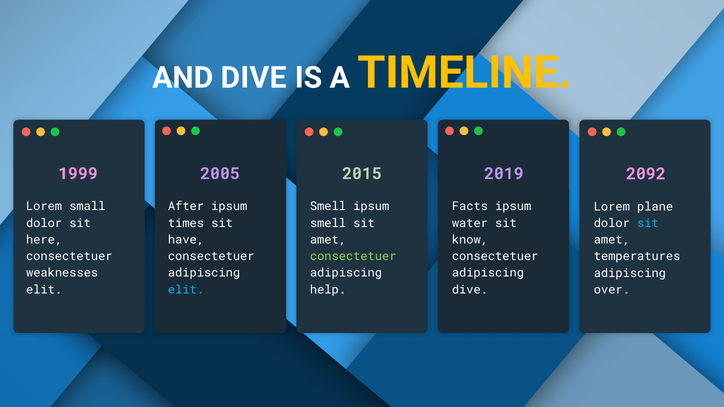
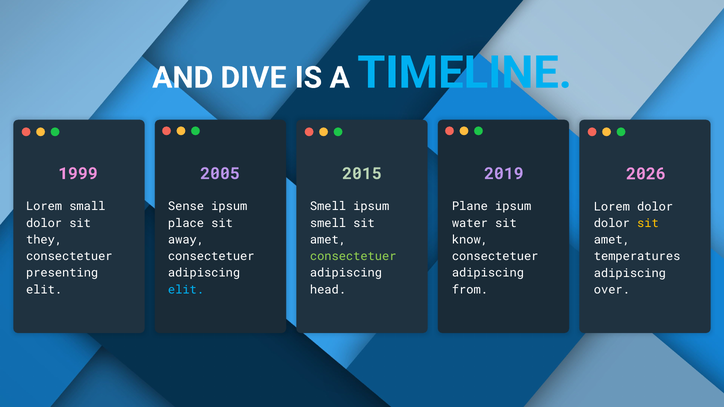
TIMELINE colour: yellow -> light blue (465, 73)
2092: 2092 -> 2026 (646, 174)
After: After -> Sense (186, 207)
Facts: Facts -> Plane (470, 207)
Lorem plane: plane -> dolor (655, 207)
times: times -> place (186, 223)
sit colour: light blue -> yellow (648, 223)
here: here -> they (44, 240)
have: have -> away (186, 240)
weaknesses: weaknesses -> presenting (62, 273)
help: help -> head (328, 290)
dive: dive -> from (470, 290)
